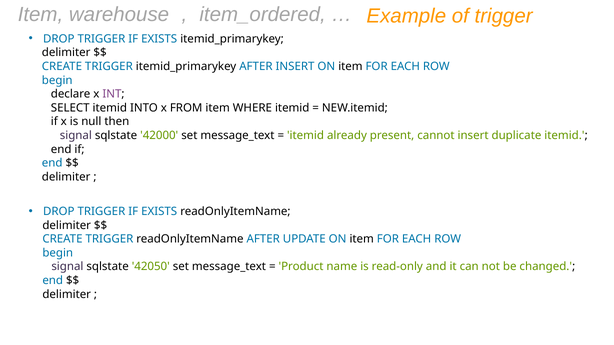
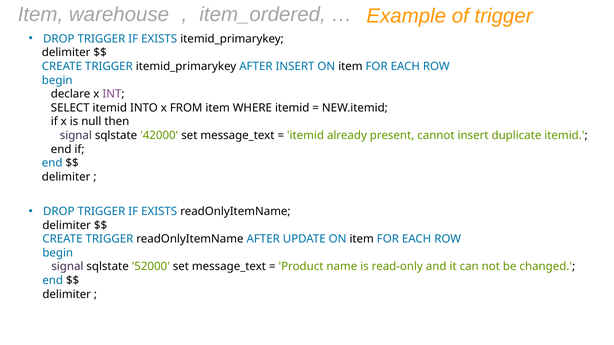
42050: 42050 -> 52000 (151, 267)
